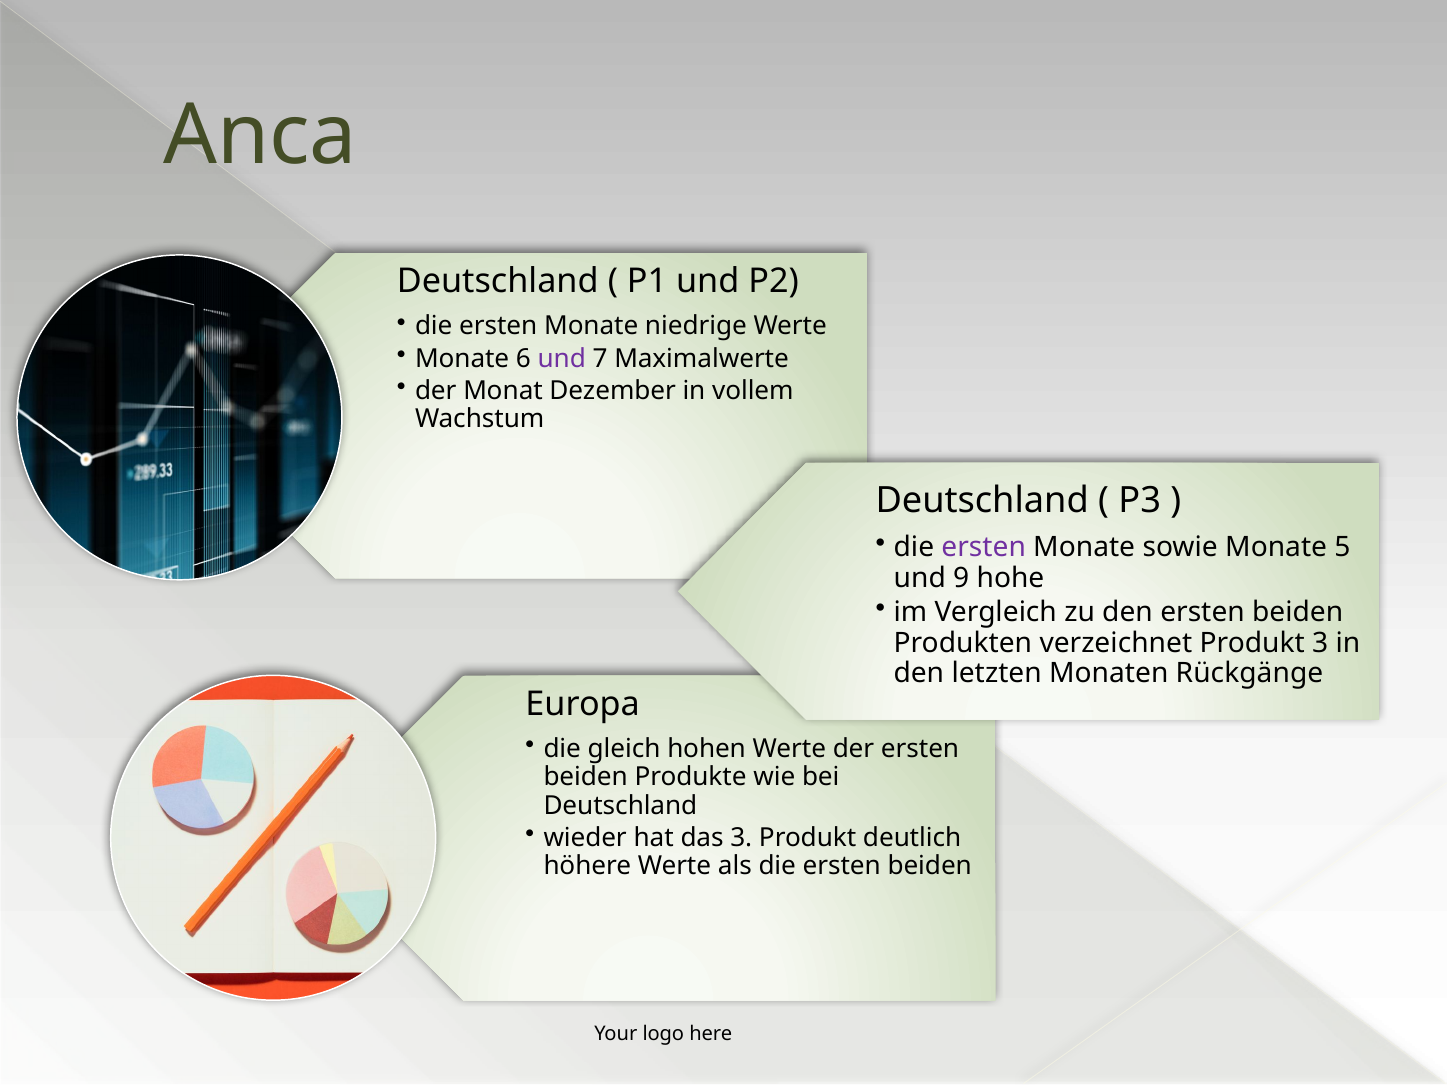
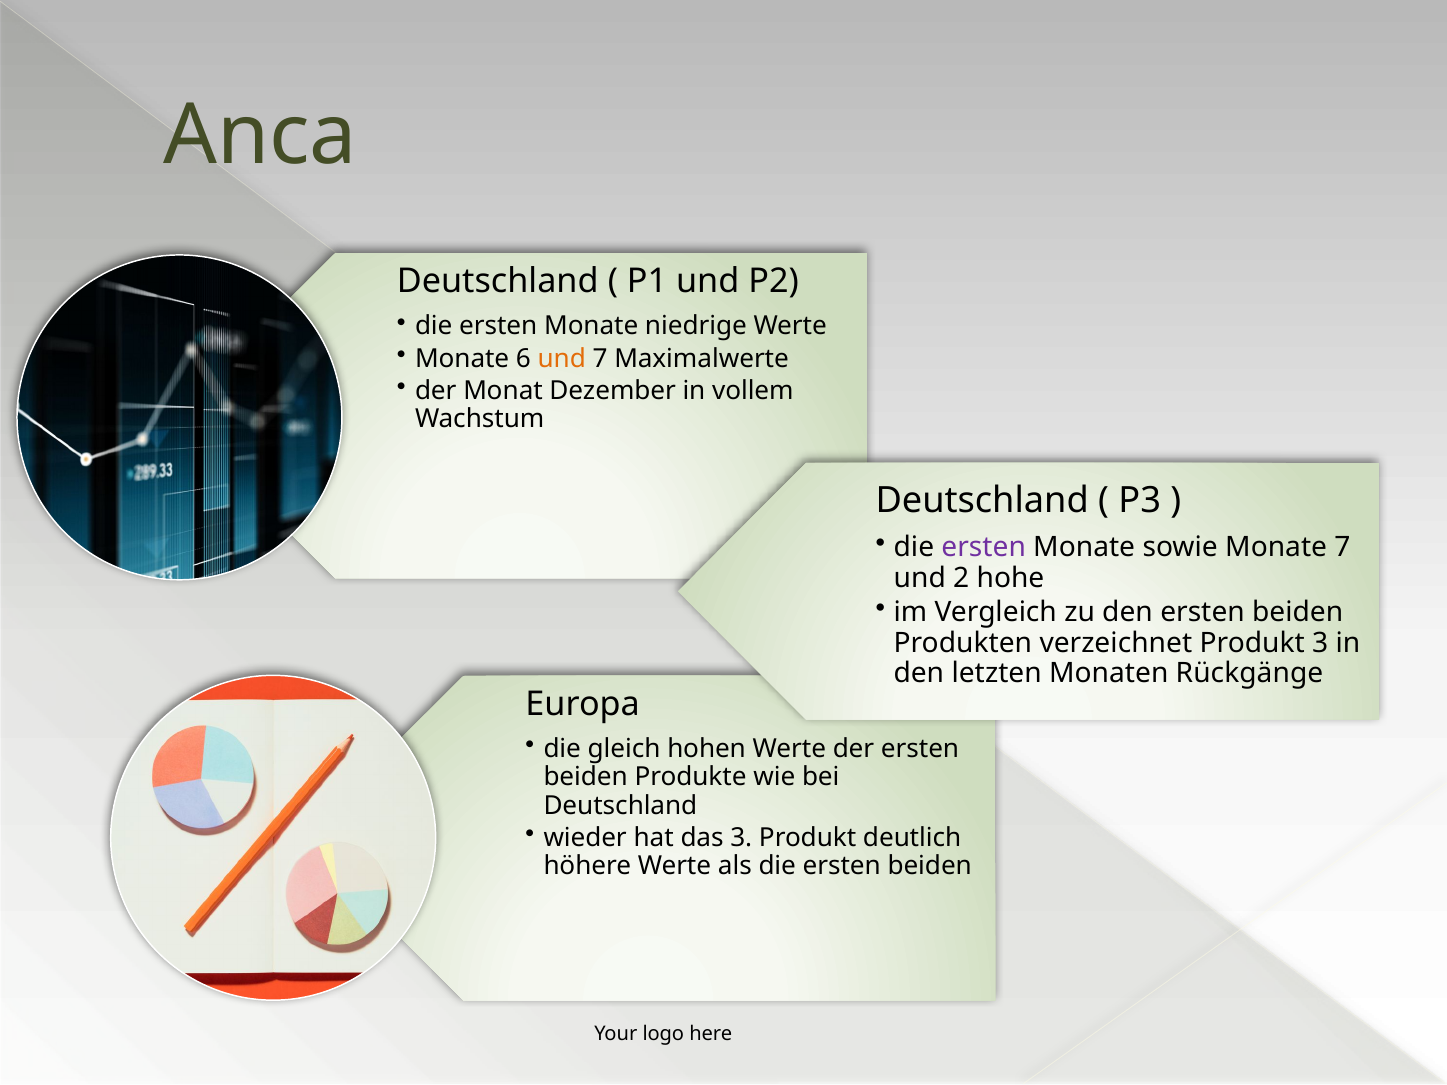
und colour: purple -> orange (562, 359)
Monate 5: 5 -> 7 (1342, 548)
9: 9 -> 2 (961, 578)
